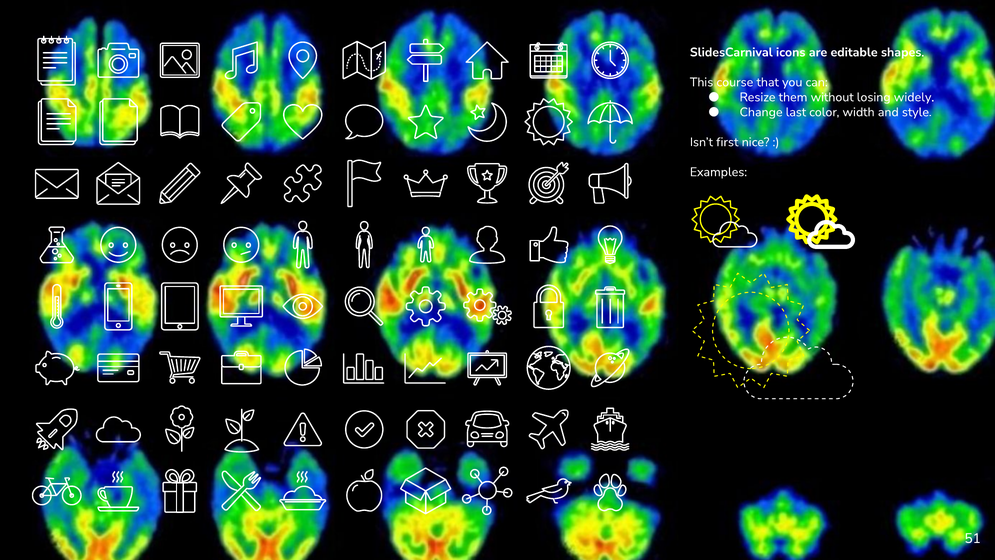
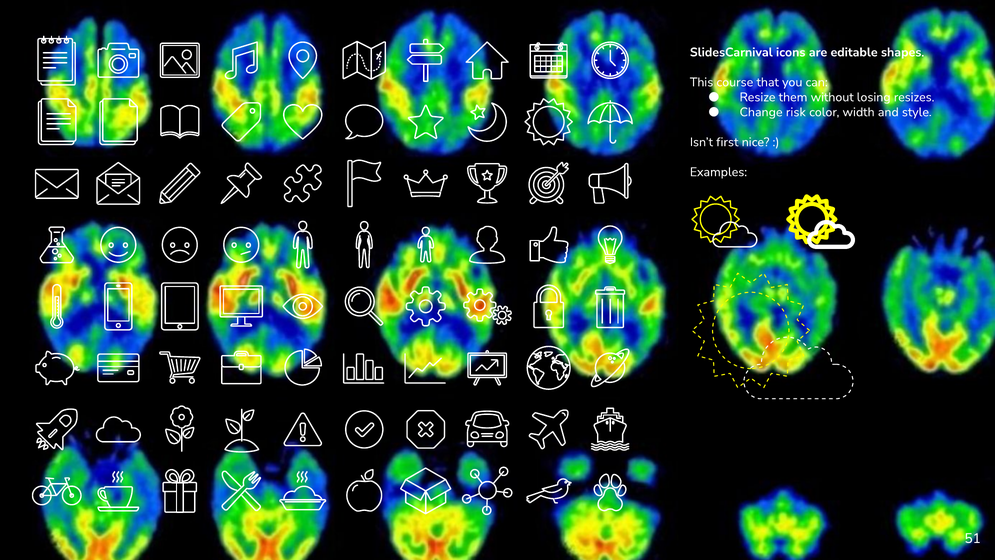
widely: widely -> resizes (914, 97)
last: last -> risk (796, 112)
